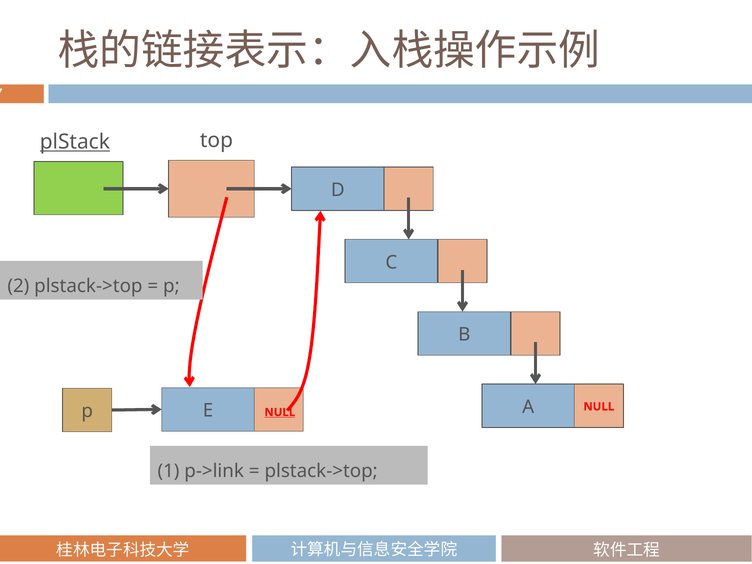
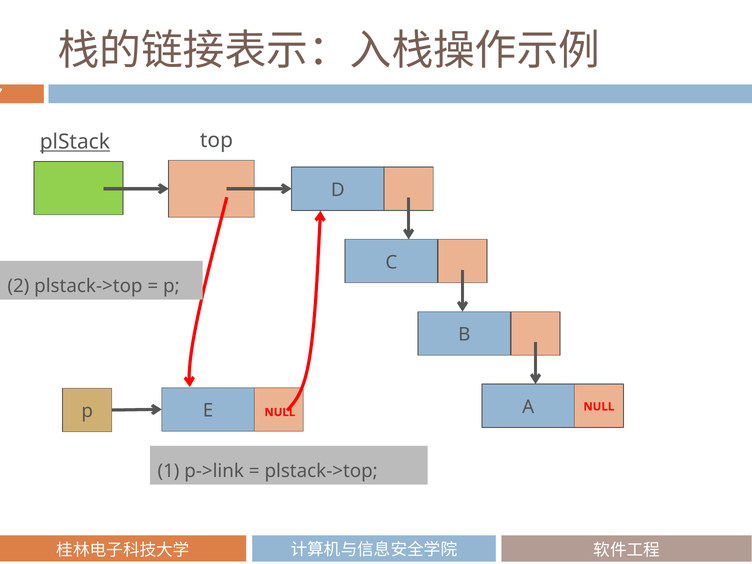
NULL underline: present -> none (280, 412)
